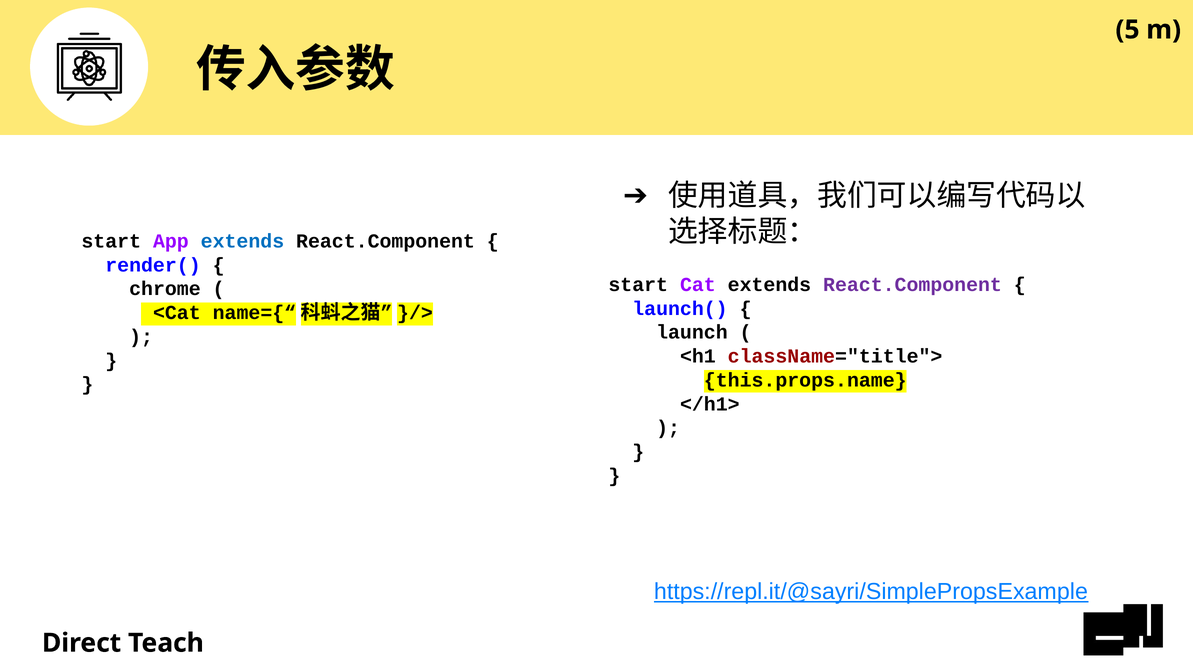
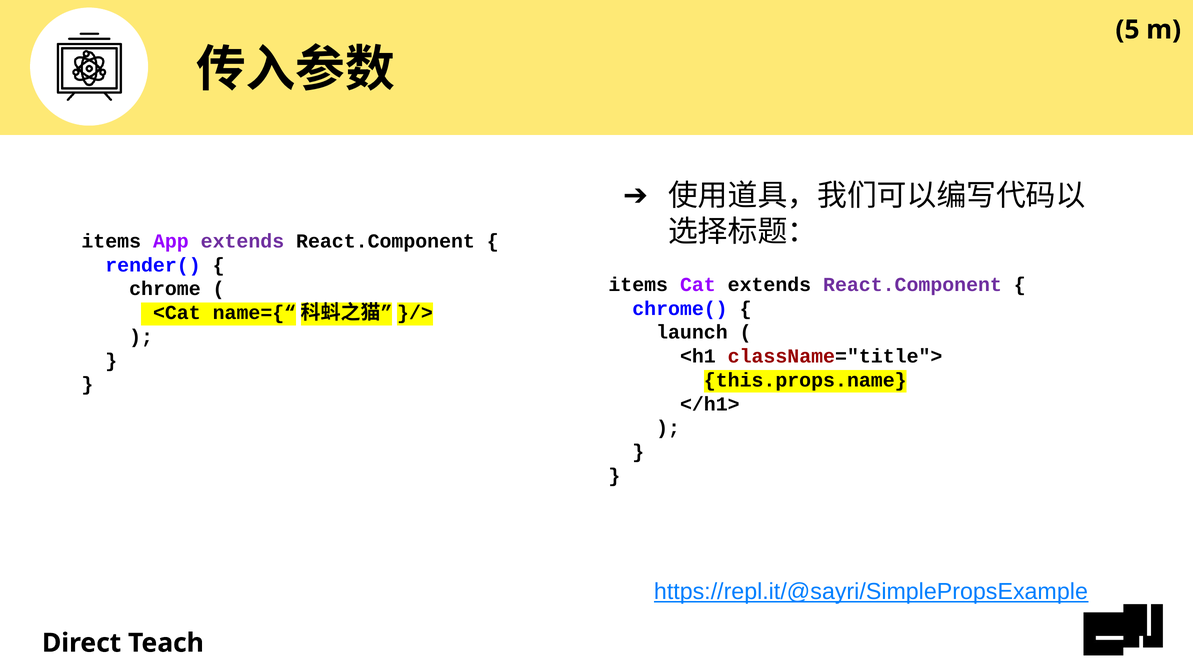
start: start -> items (111, 241)
extends colour: blue -> purple (242, 241)
start: start -> items (638, 285)
launch(: launch( -> chrome( (680, 309)
